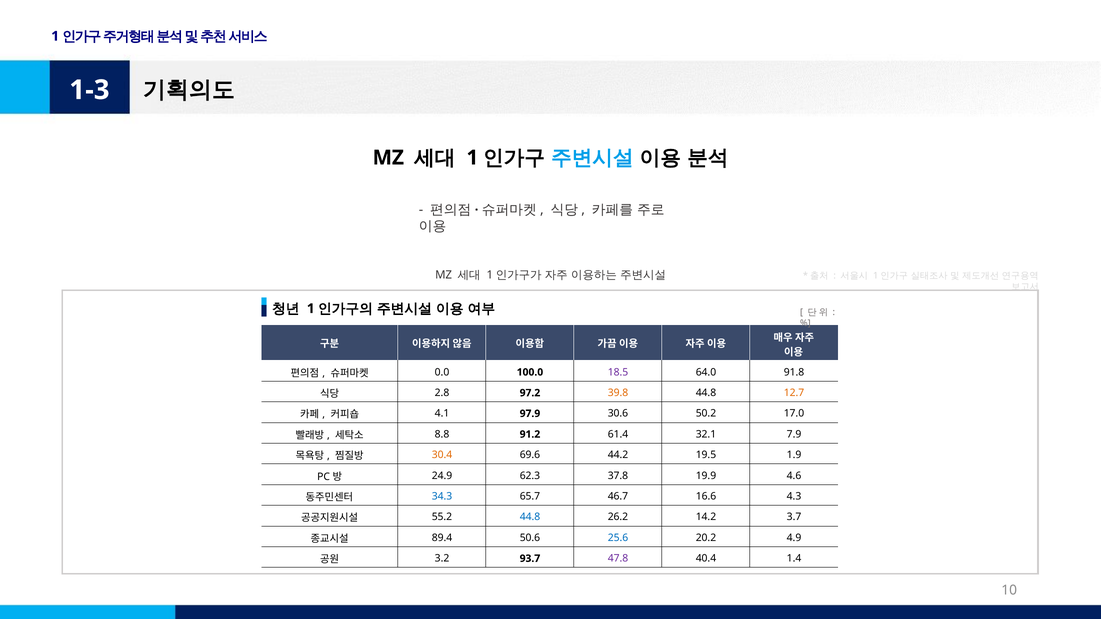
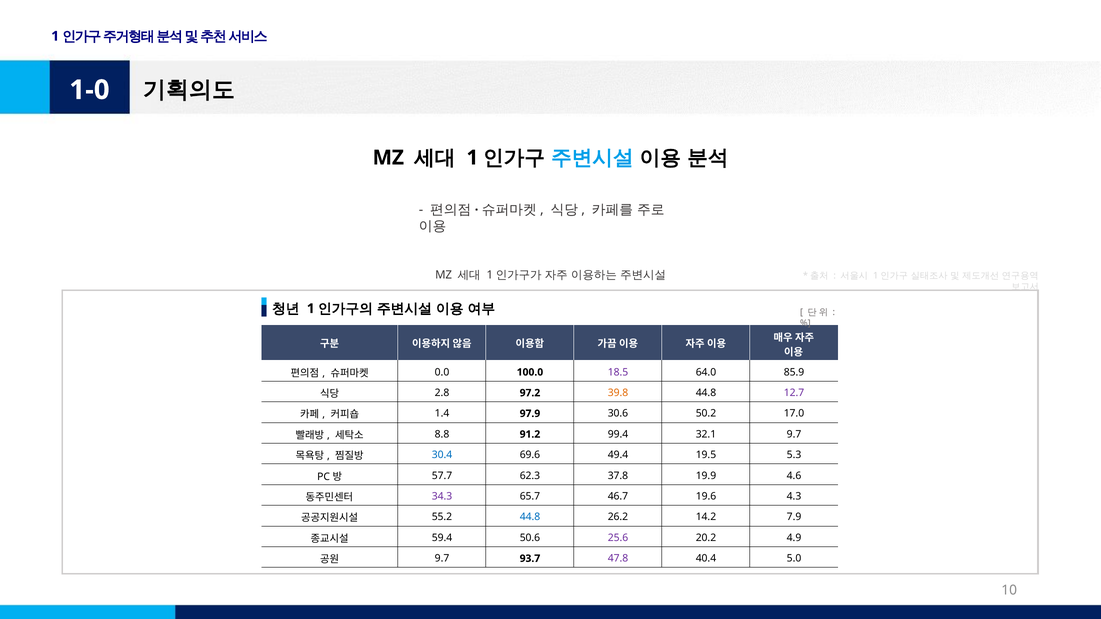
1-3: 1-3 -> 1-0 (89, 90)
91.8: 91.8 -> 85.9 (794, 372)
12.7 colour: orange -> purple (794, 393)
4.1: 4.1 -> 1.4 (442, 414)
61.4: 61.4 -> 99.4 (618, 434)
32.1 7.9: 7.9 -> 9.7 (794, 434)
30.4 colour: orange -> blue (442, 455)
44.2: 44.2 -> 49.4 (618, 455)
1.9: 1.9 -> 5.3 (794, 455)
24.9: 24.9 -> 57.7 (442, 476)
34.3 colour: blue -> purple (442, 497)
16.6: 16.6 -> 19.6 (706, 497)
3.7: 3.7 -> 7.9 (794, 517)
89.4: 89.4 -> 59.4 (442, 538)
25.6 colour: blue -> purple (618, 538)
3.2: 3.2 -> 9.7 (442, 559)
1.4: 1.4 -> 5.0 (794, 559)
